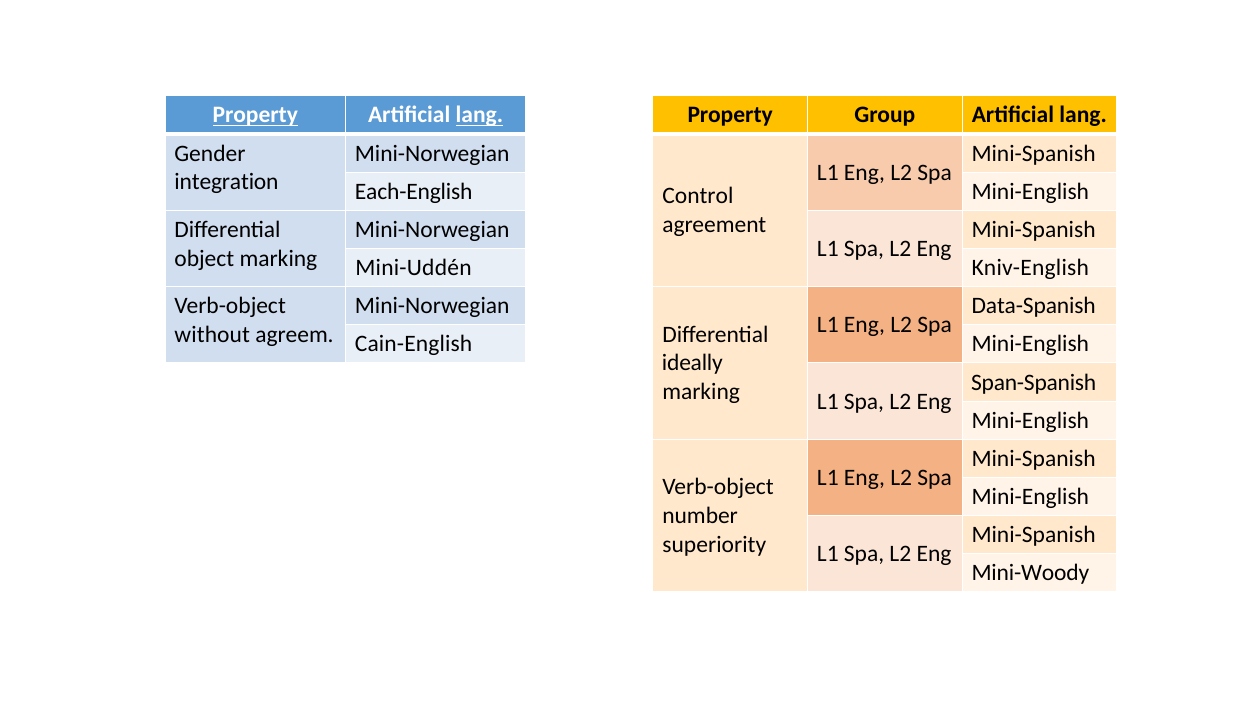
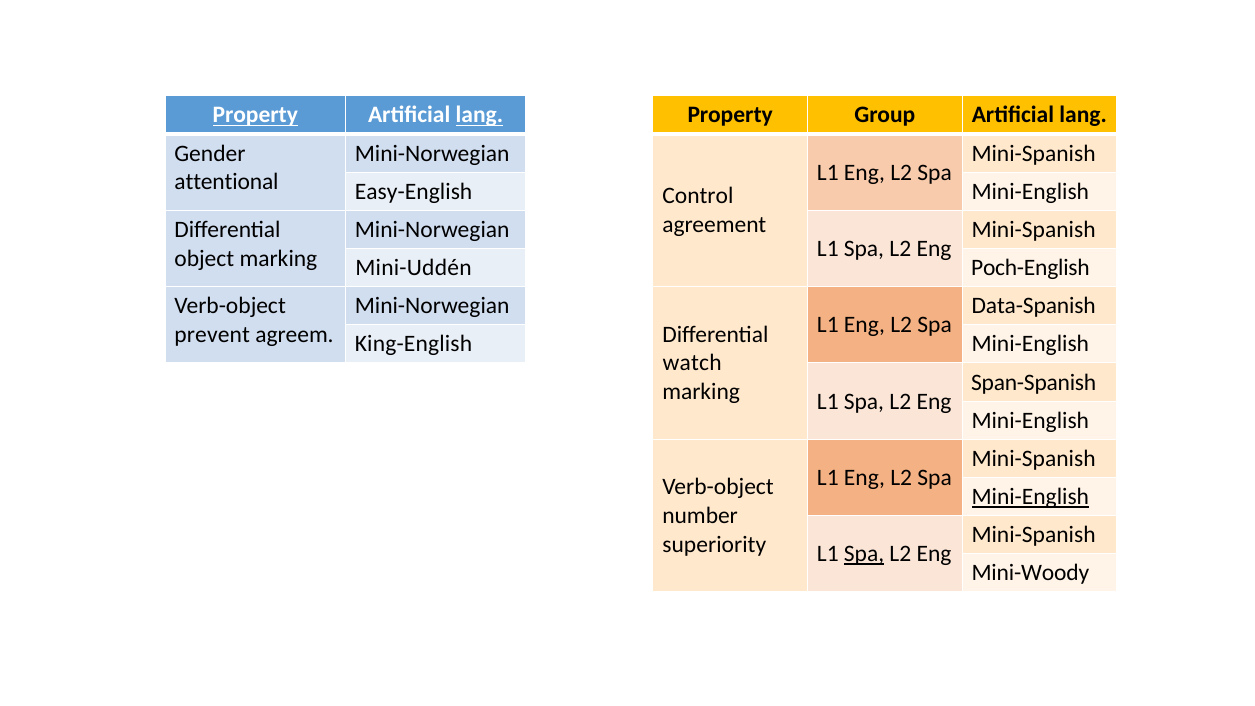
integration: integration -> attentional (227, 182)
Each-English: Each-English -> Easy-English (414, 191)
Kniv-English: Kniv-English -> Poch-English (1030, 268)
without: without -> prevent (212, 335)
Cain-English: Cain-English -> King-English (414, 344)
ideally: ideally -> watch (692, 363)
Mini-English underline: none -> present (1030, 497)
Spa underline: none -> present (864, 554)
